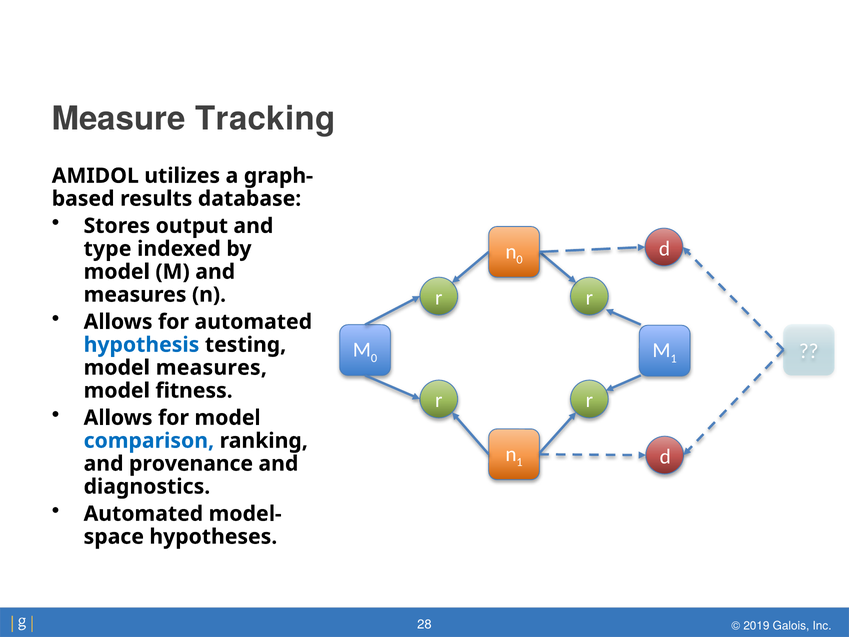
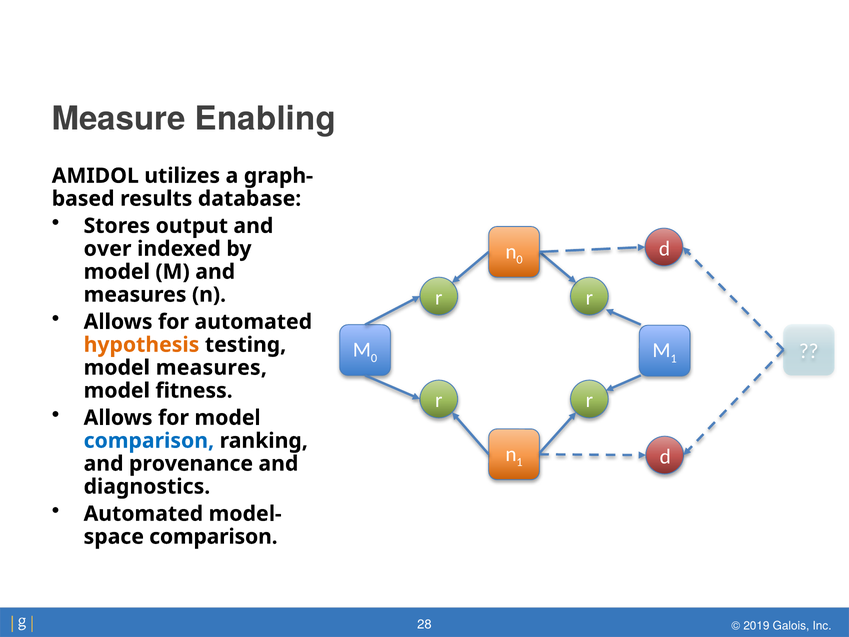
Tracking: Tracking -> Enabling (265, 119)
type: type -> over (108, 249)
hypothesis colour: blue -> orange (141, 345)
hypotheses: hypotheses -> comparison (213, 537)
